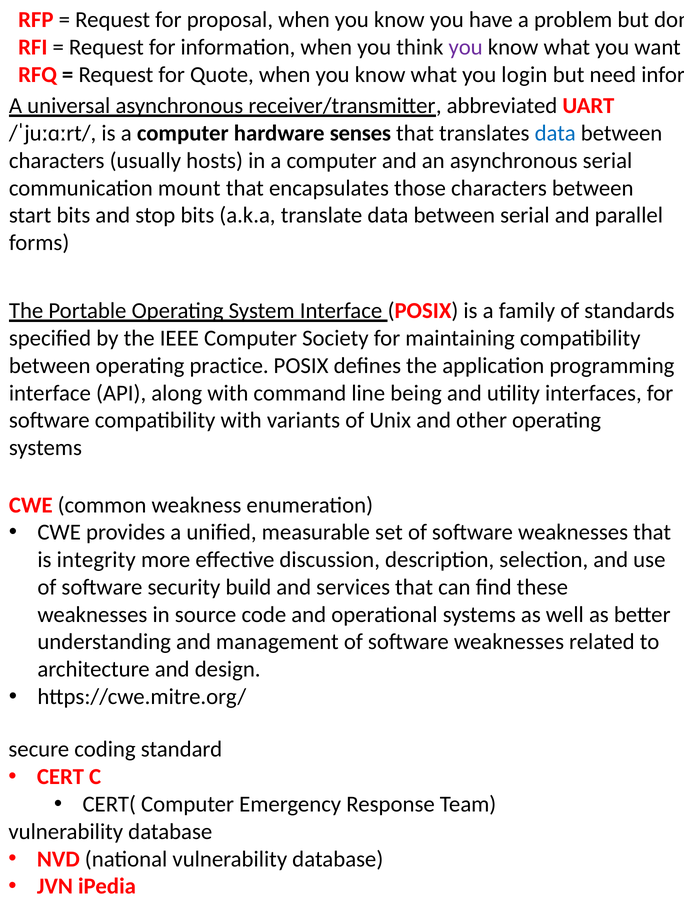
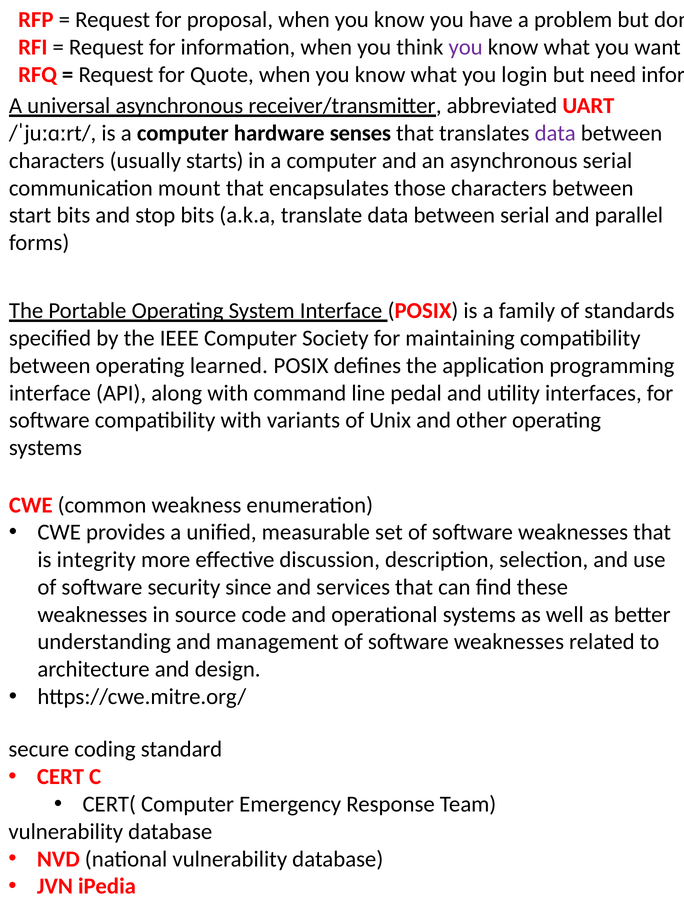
data colour: blue -> purple (555, 133)
hosts: hosts -> starts (215, 160)
practice: practice -> learned (229, 365)
being: being -> pedal (416, 393)
build: build -> since (248, 587)
